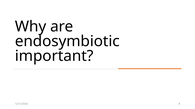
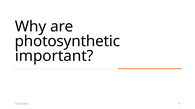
endosymbiotic: endosymbiotic -> photosynthetic (67, 41)
